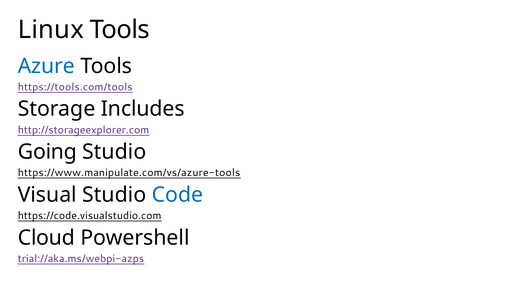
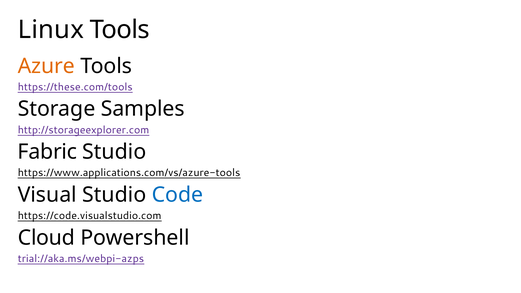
Azure colour: blue -> orange (46, 66)
https://tools.com/tools: https://tools.com/tools -> https://these.com/tools (75, 87)
Includes: Includes -> Samples (143, 109)
Going: Going -> Fabric (47, 152)
https://www.manipulate.com/vs/azure-tools: https://www.manipulate.com/vs/azure-tools -> https://www.applications.com/vs/azure-tools (129, 173)
